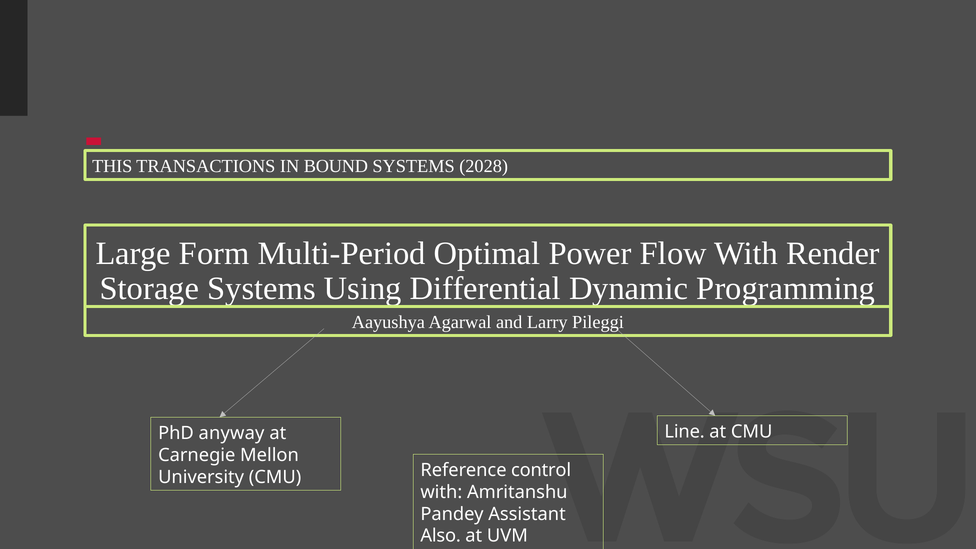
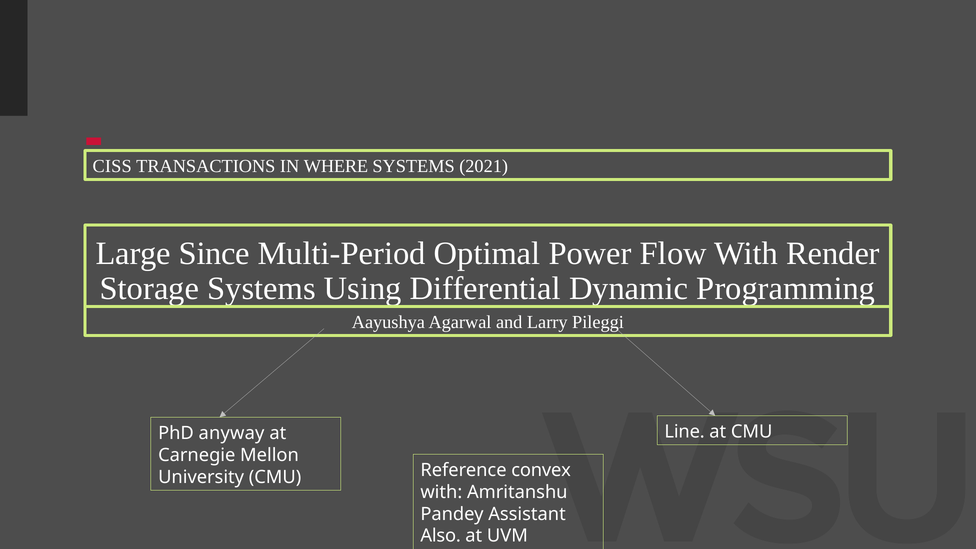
THIS: THIS -> CISS (112, 166)
BOUND: BOUND -> WHERE (336, 166)
2028: 2028 -> 2021 (484, 166)
Form: Form -> Since (214, 253)
control: control -> convex (541, 470)
